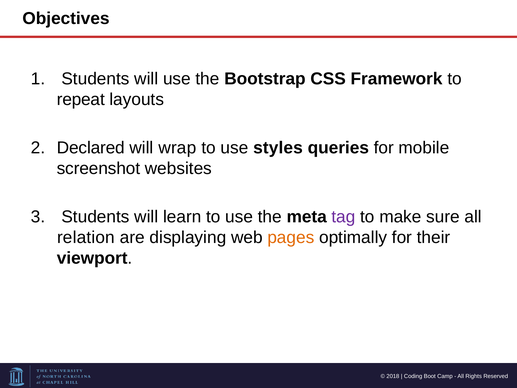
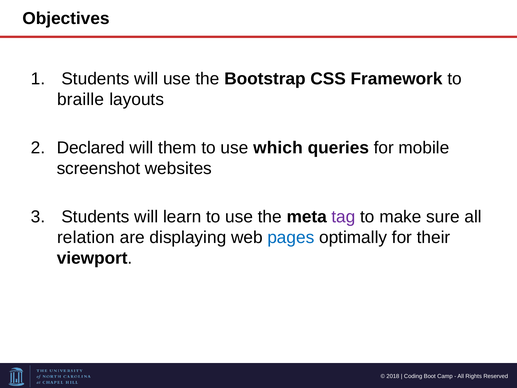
repeat: repeat -> braille (81, 99)
wrap: wrap -> them (177, 148)
styles: styles -> which (278, 148)
pages colour: orange -> blue (291, 237)
